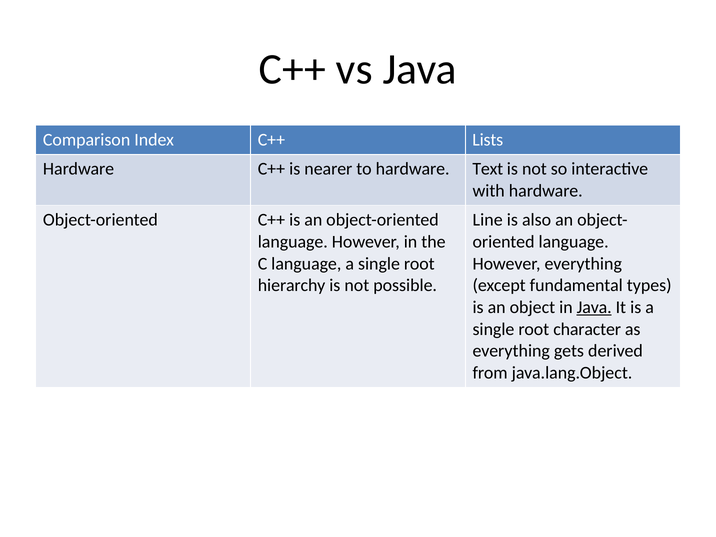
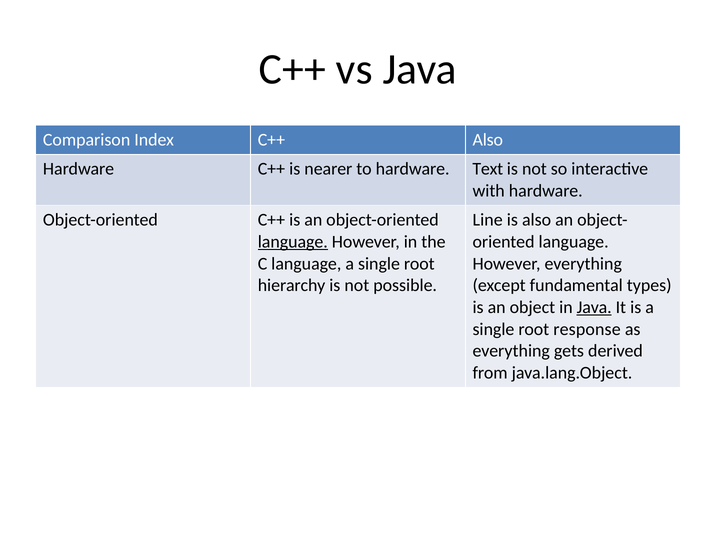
C++ Lists: Lists -> Also (488, 140)
language underline: none -> present (293, 242)
character: character -> response (587, 329)
